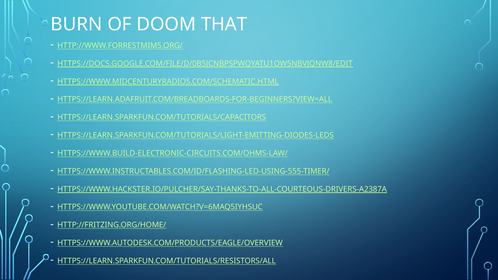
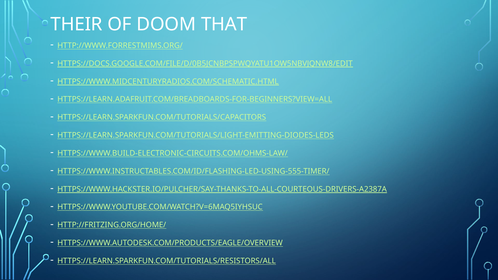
BURN: BURN -> THEIR (77, 24)
